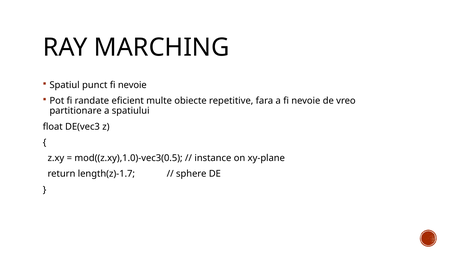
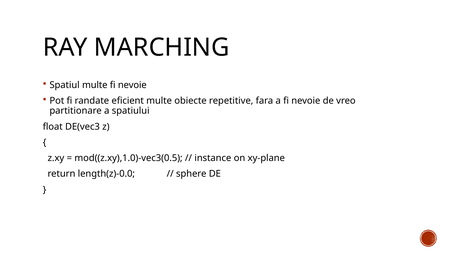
Spatiul punct: punct -> multe (95, 85)
length(z)-1.7: length(z)-1.7 -> length(z)-0.0 (106, 174)
